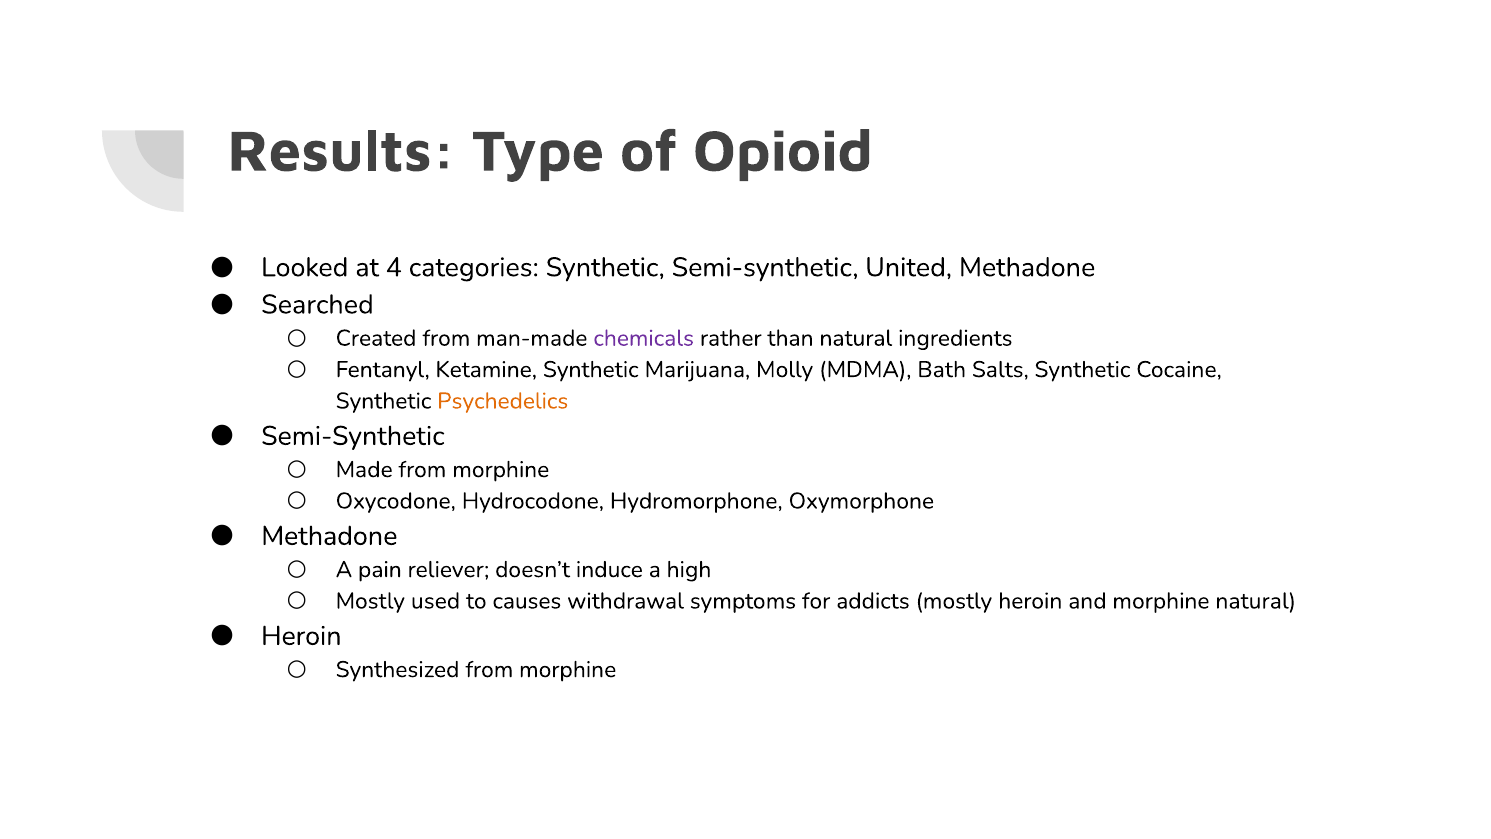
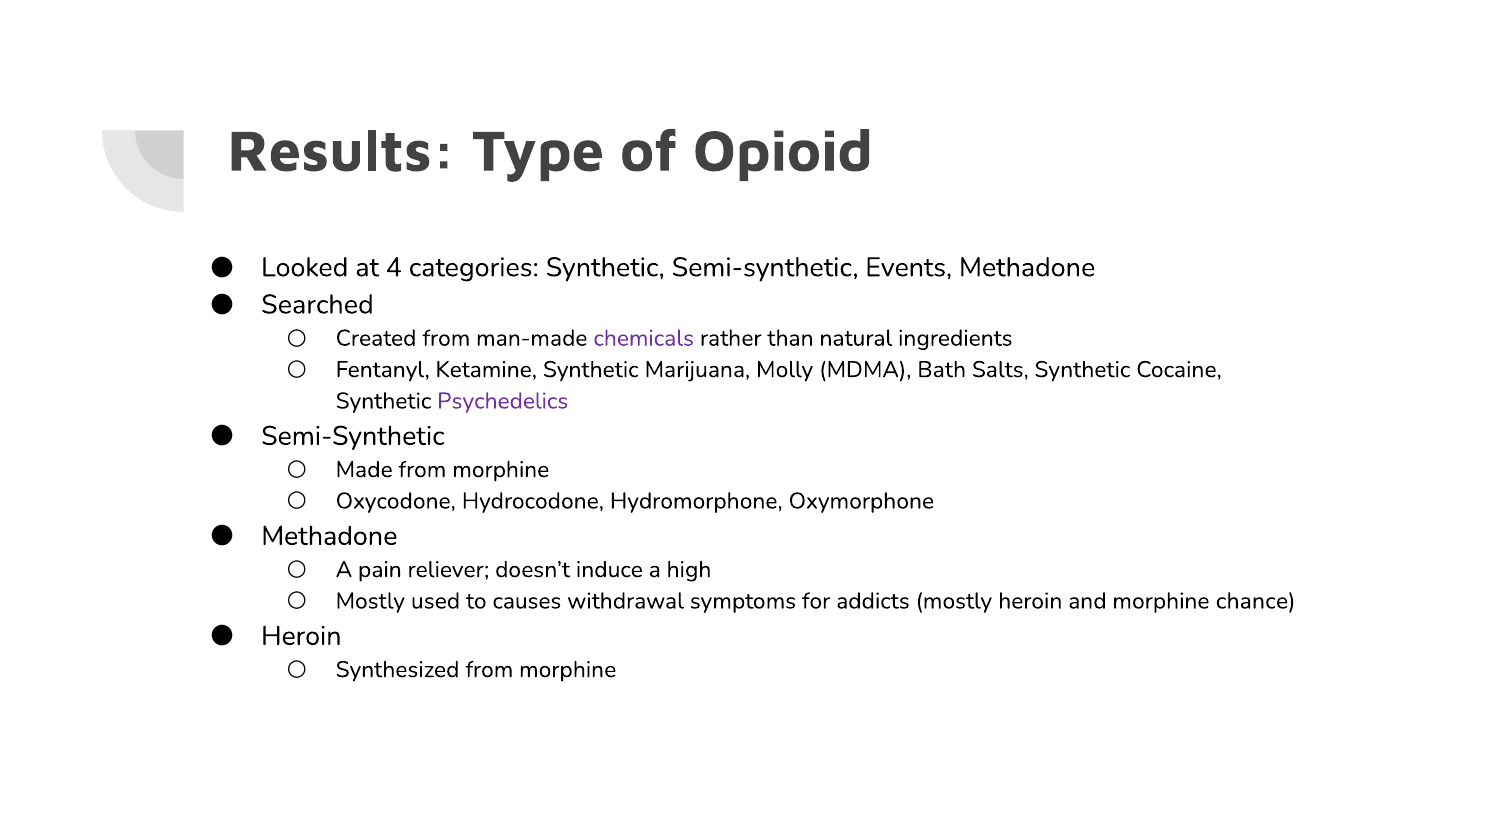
United: United -> Events (909, 267)
Psychedelics colour: orange -> purple (503, 401)
morphine natural: natural -> chance (1256, 601)
